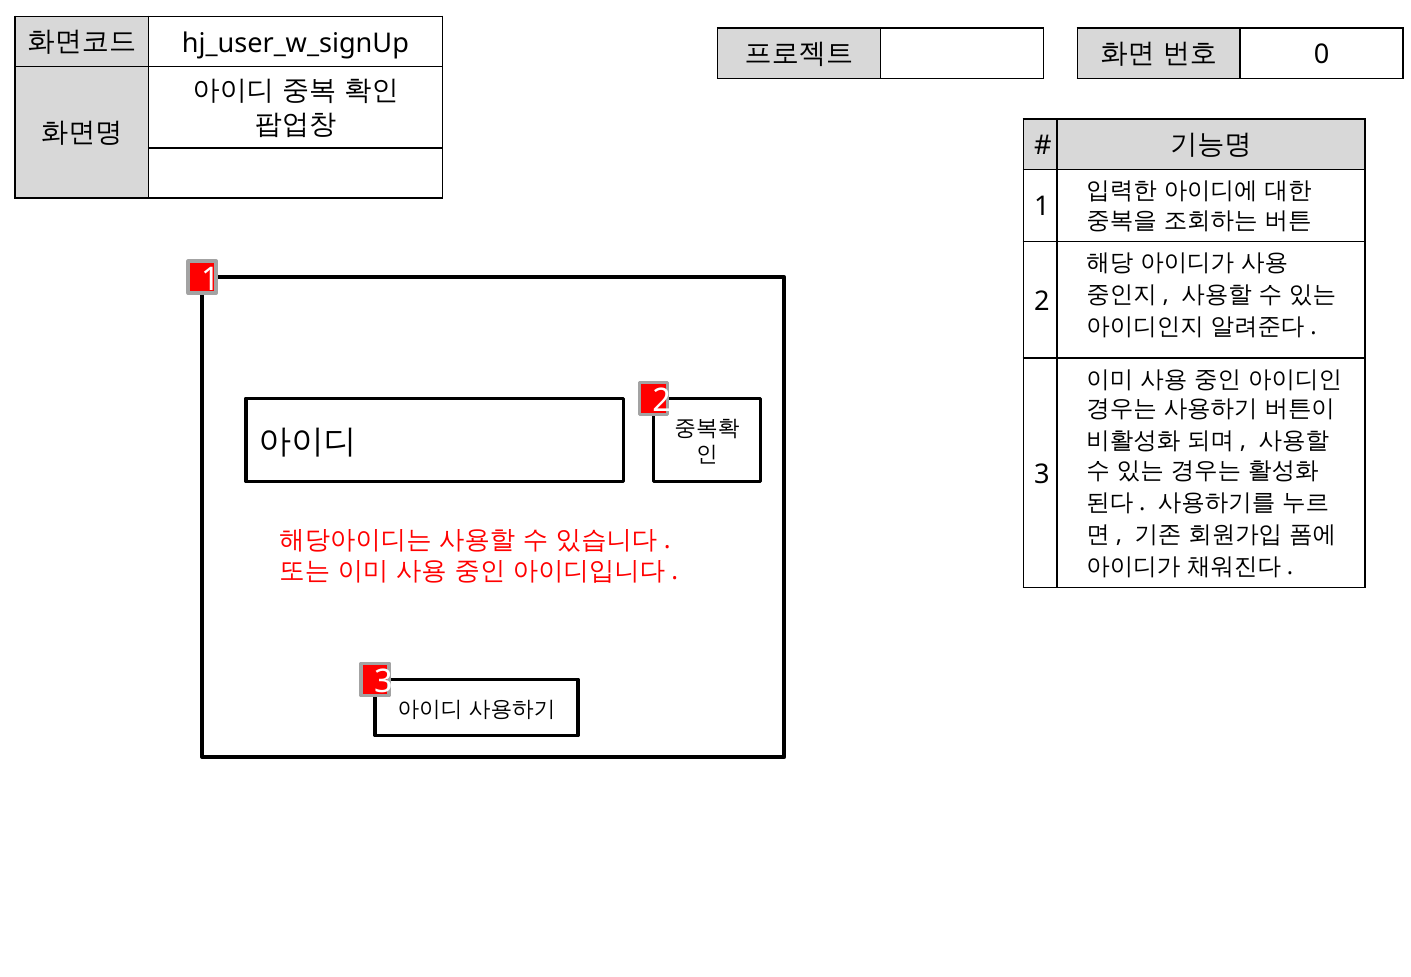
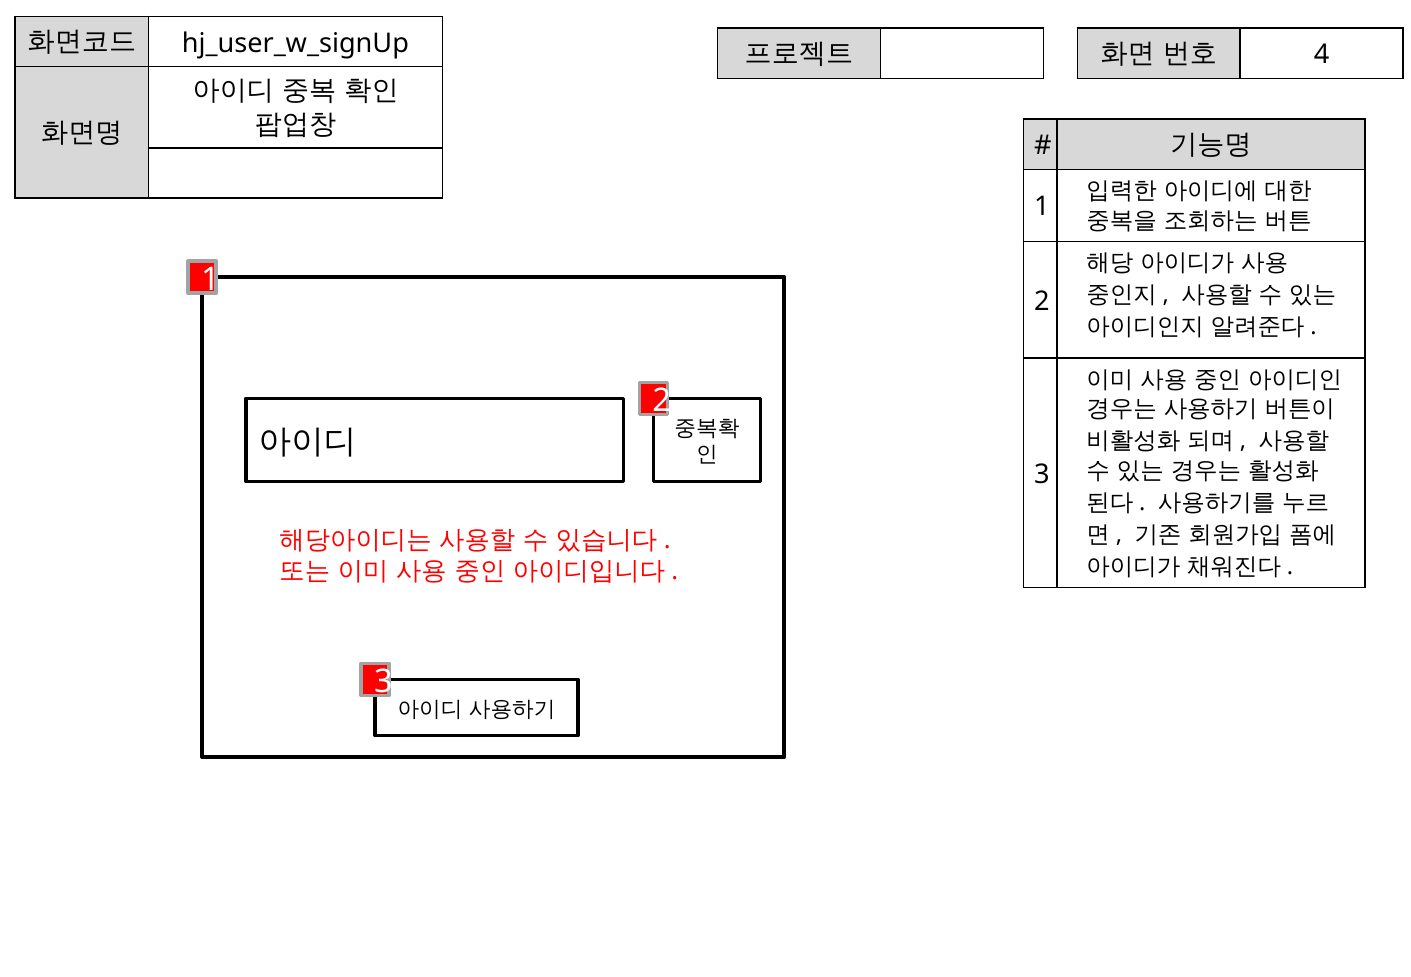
0: 0 -> 4 (1322, 55)
